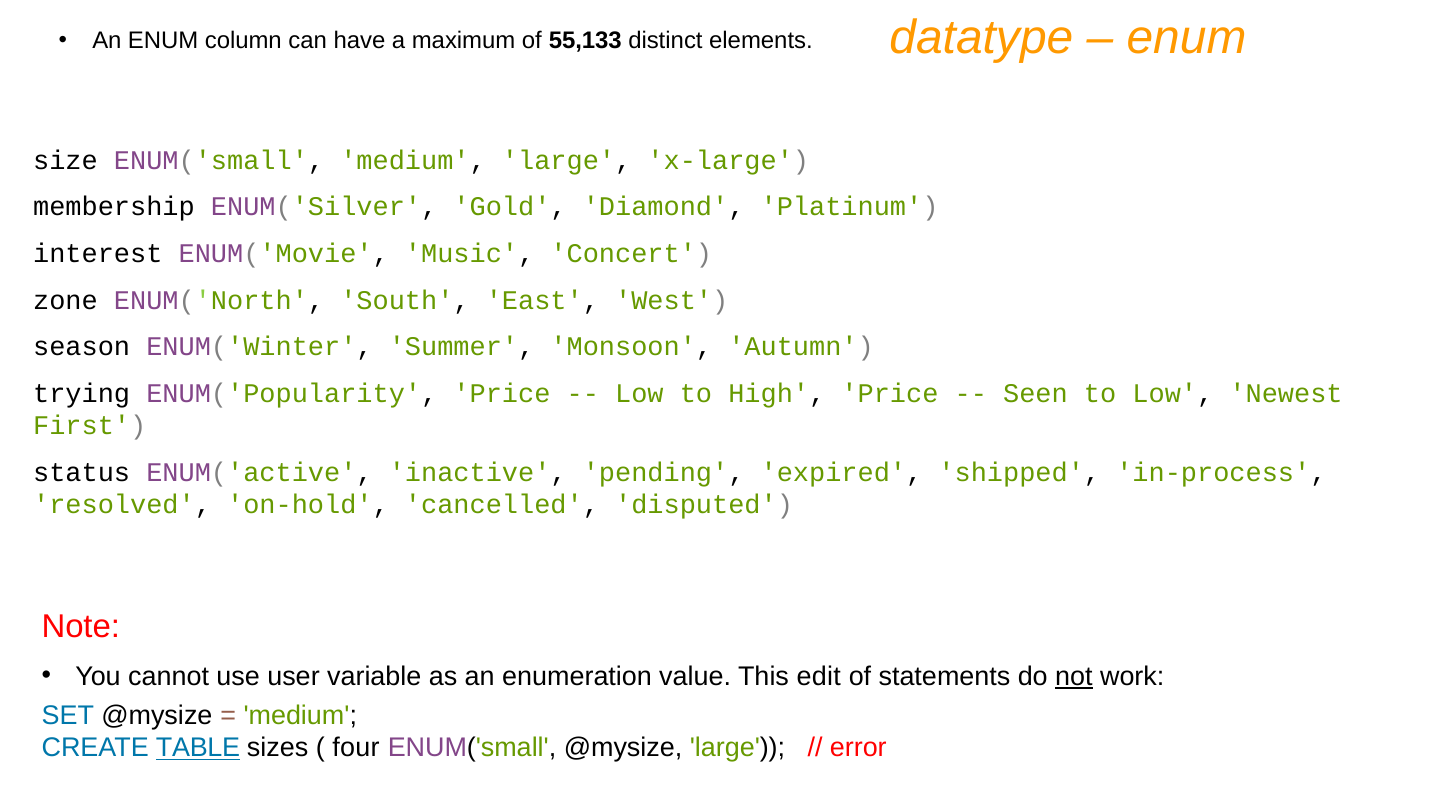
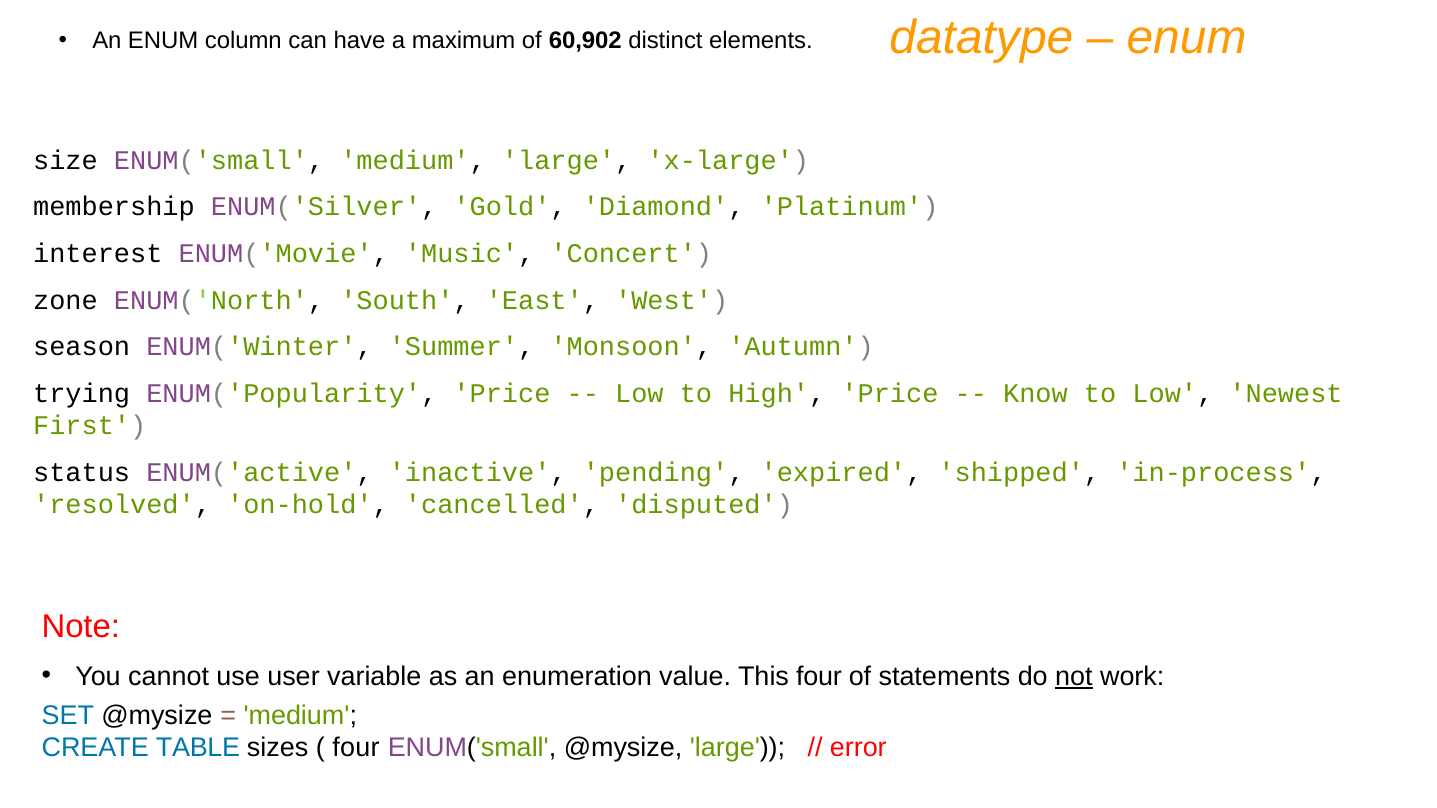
55,133: 55,133 -> 60,902 (585, 41)
Seen: Seen -> Know (1035, 394)
This edit: edit -> four (819, 677)
TABLE underline: present -> none (198, 748)
